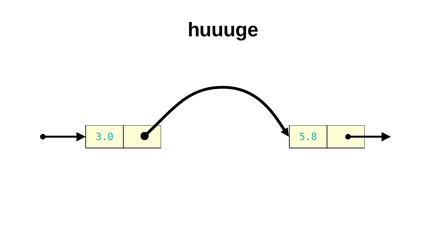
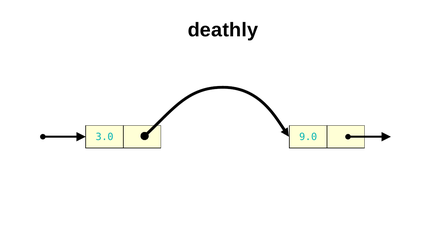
huuuge: huuuge -> deathly (223, 30)
5.8: 5.8 -> 9.0 (308, 137)
